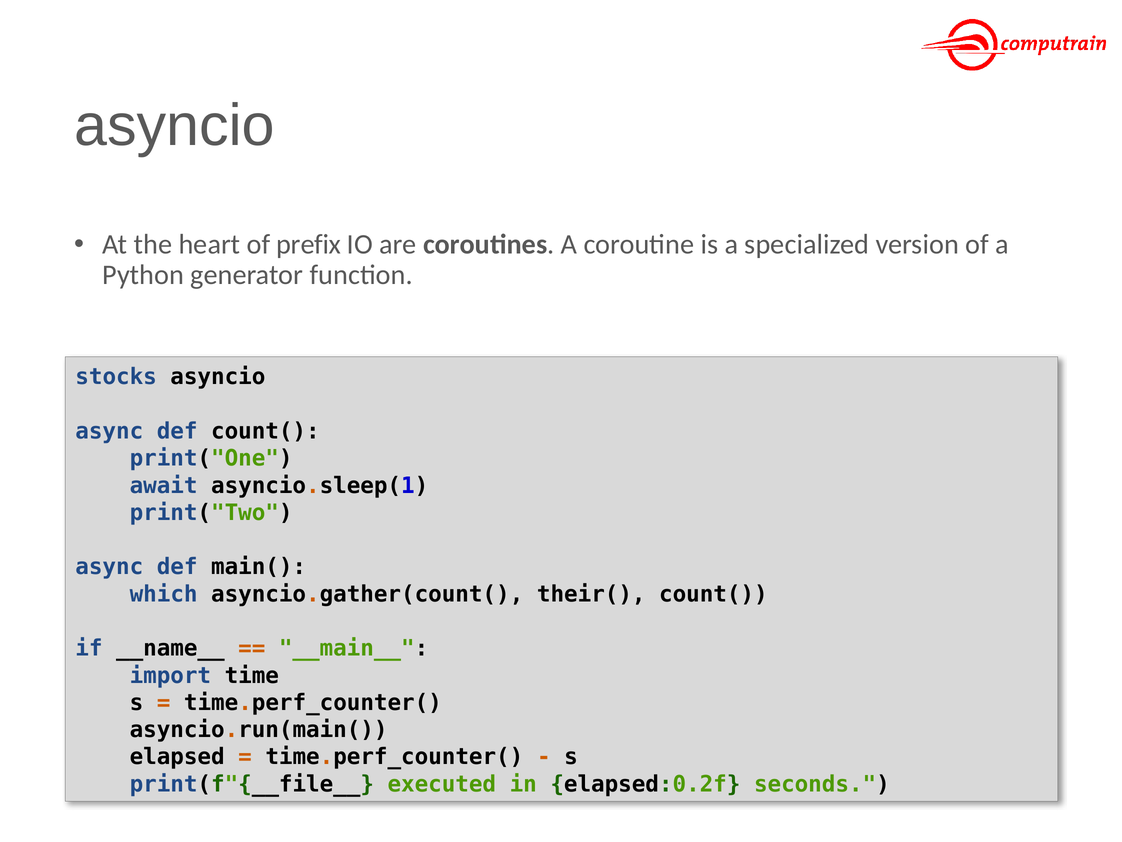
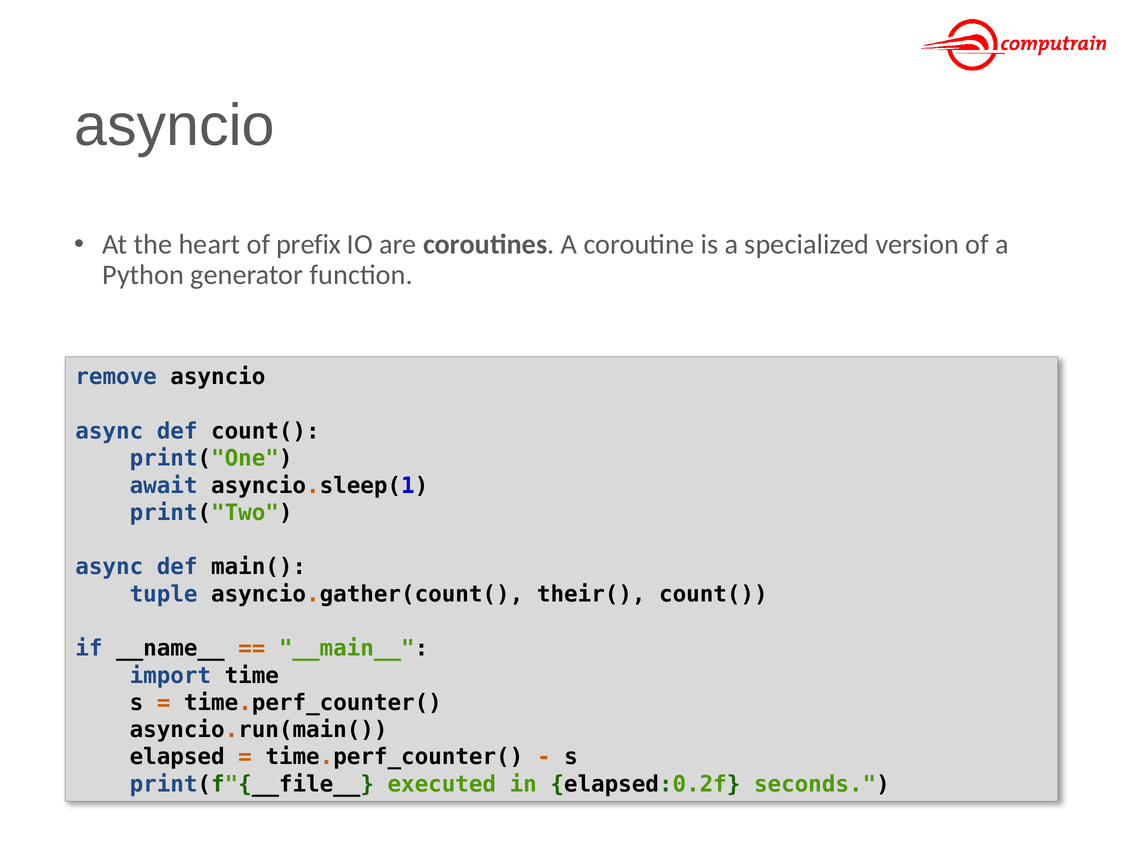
stocks: stocks -> remove (116, 377)
which: which -> tuple (164, 594)
